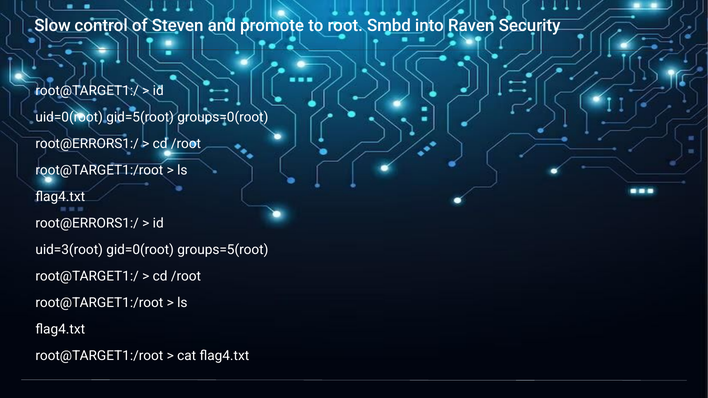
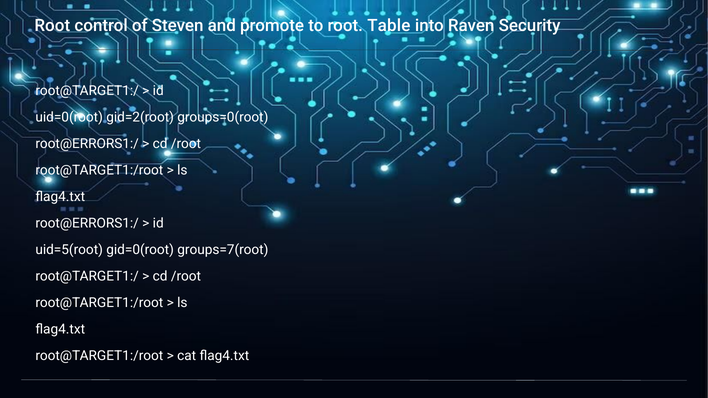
Slow: Slow -> Root (52, 26)
Smbd: Smbd -> Table (389, 26)
gid=5(root: gid=5(root -> gid=2(root (140, 117)
uid=3(root: uid=3(root -> uid=5(root (69, 250)
groups=5(root: groups=5(root -> groups=7(root (223, 250)
